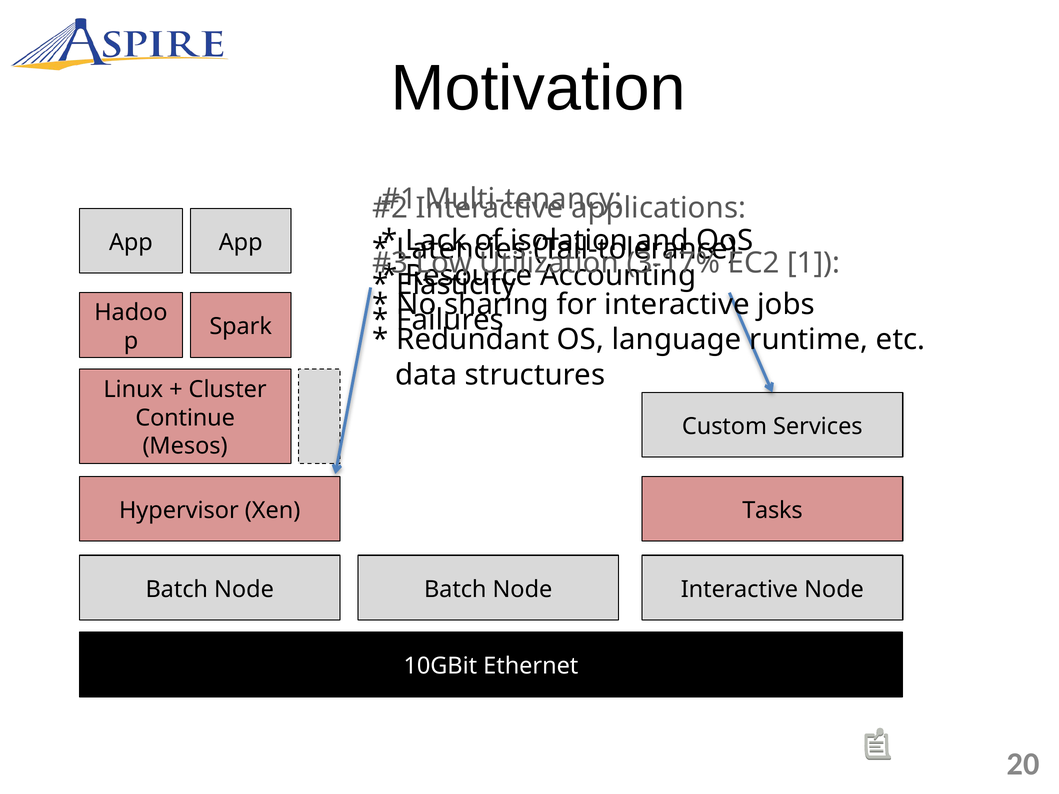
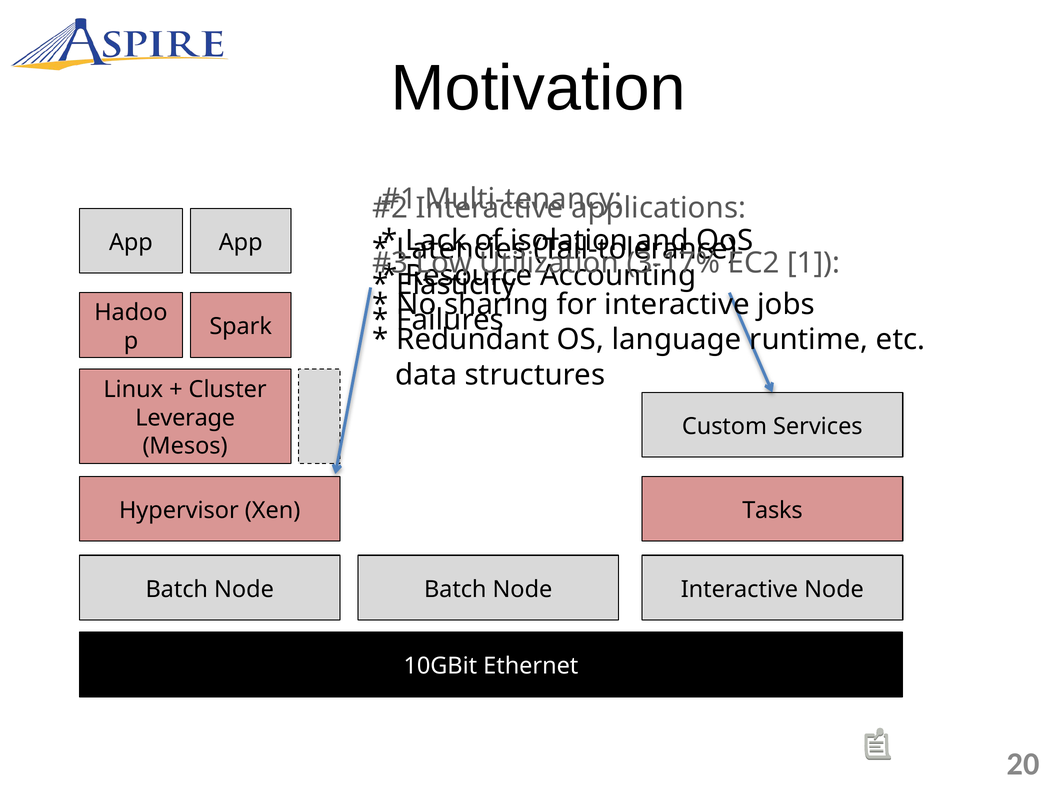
Continue: Continue -> Leverage (185, 418)
